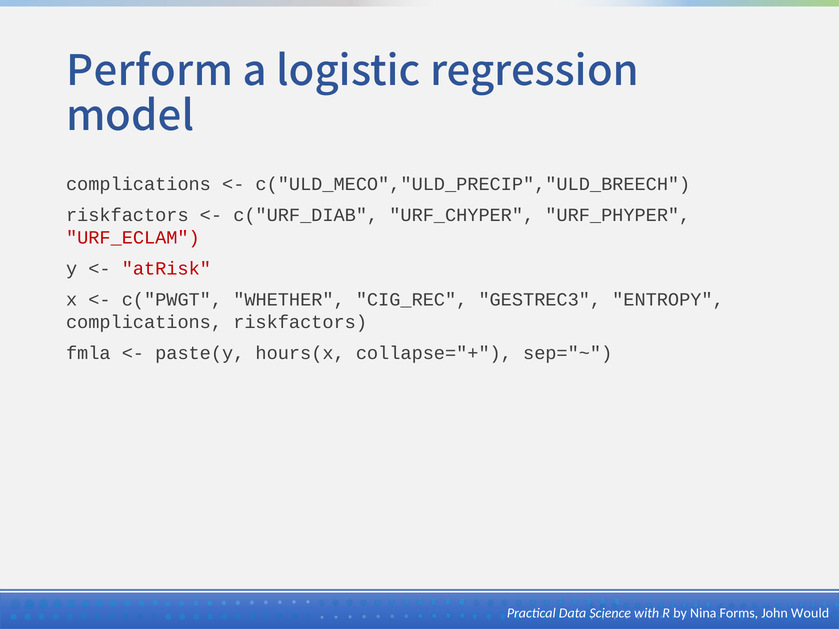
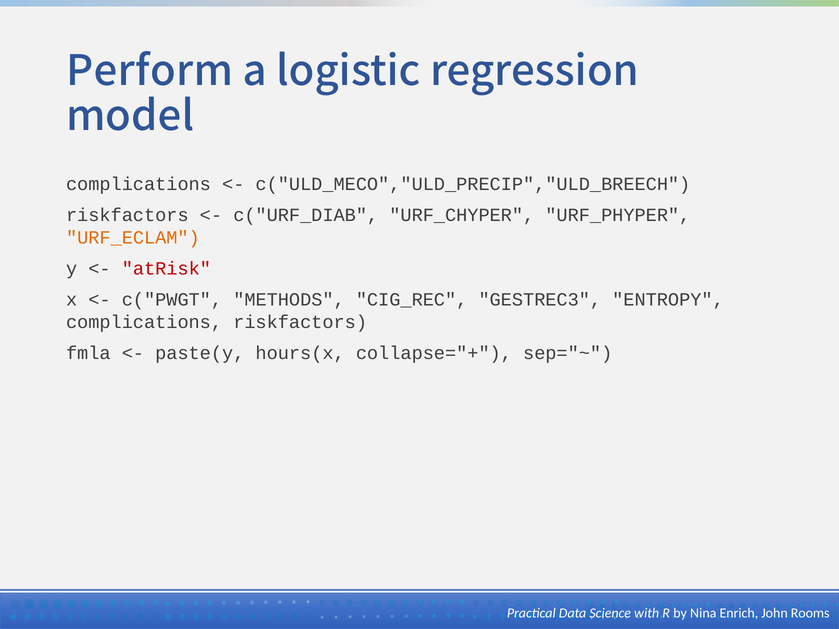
URF_ECLAM colour: red -> orange (133, 238)
WHETHER: WHETHER -> METHODS (289, 300)
Forms: Forms -> Enrich (739, 614)
Would: Would -> Rooms (810, 614)
